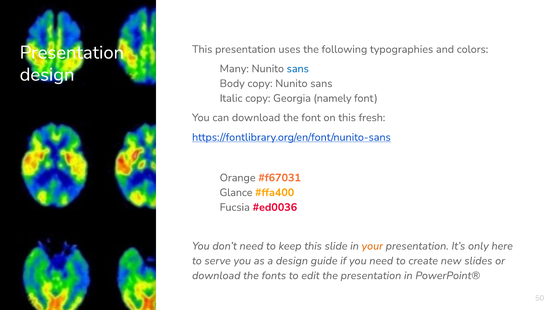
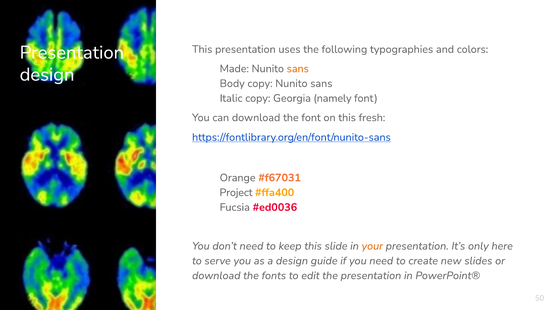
Many: Many -> Made (234, 69)
sans colour: blue -> orange (298, 69)
Glance: Glance -> Project (236, 193)
